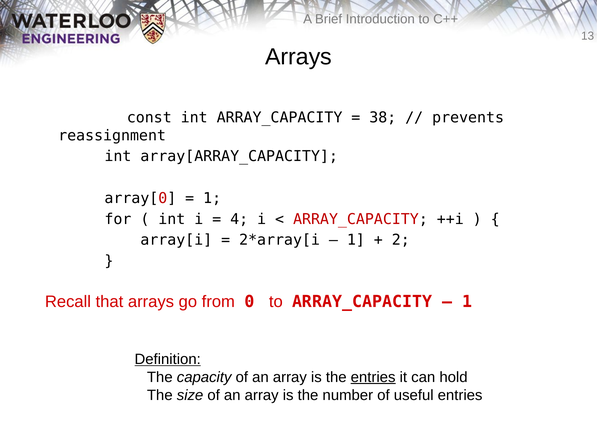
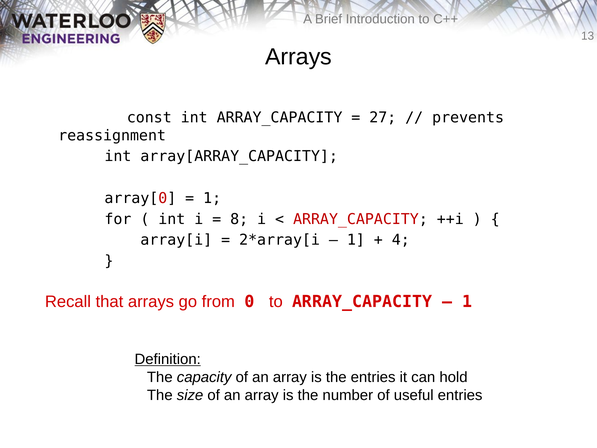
38: 38 -> 27 (383, 117)
4: 4 -> 8 (239, 219)
2: 2 -> 4 (401, 240)
entries underline: present -> none (373, 377)
